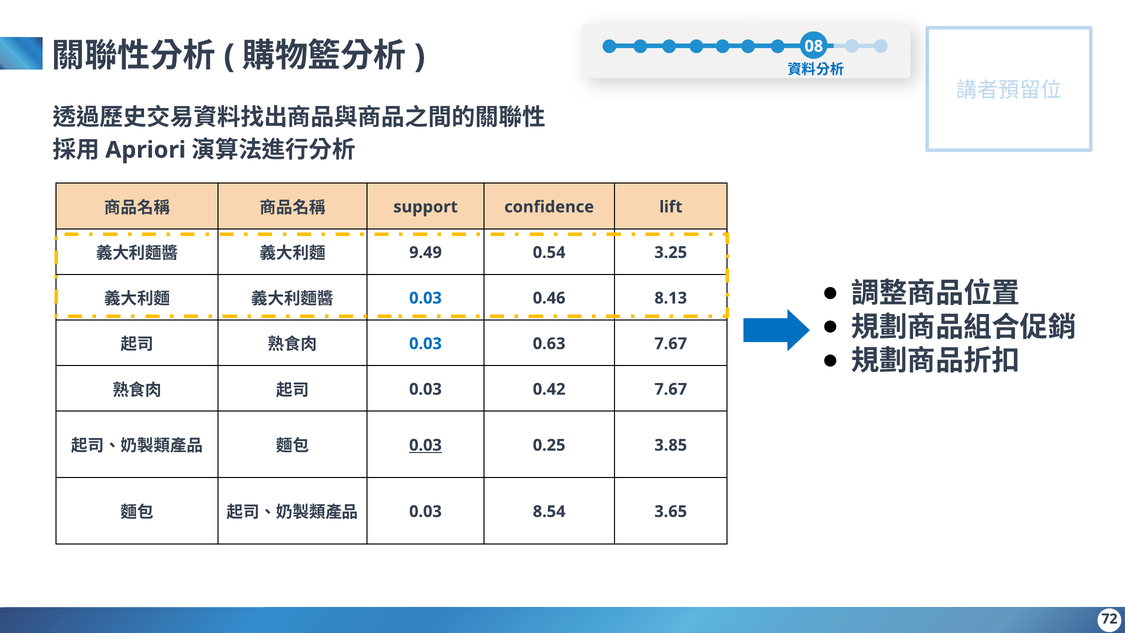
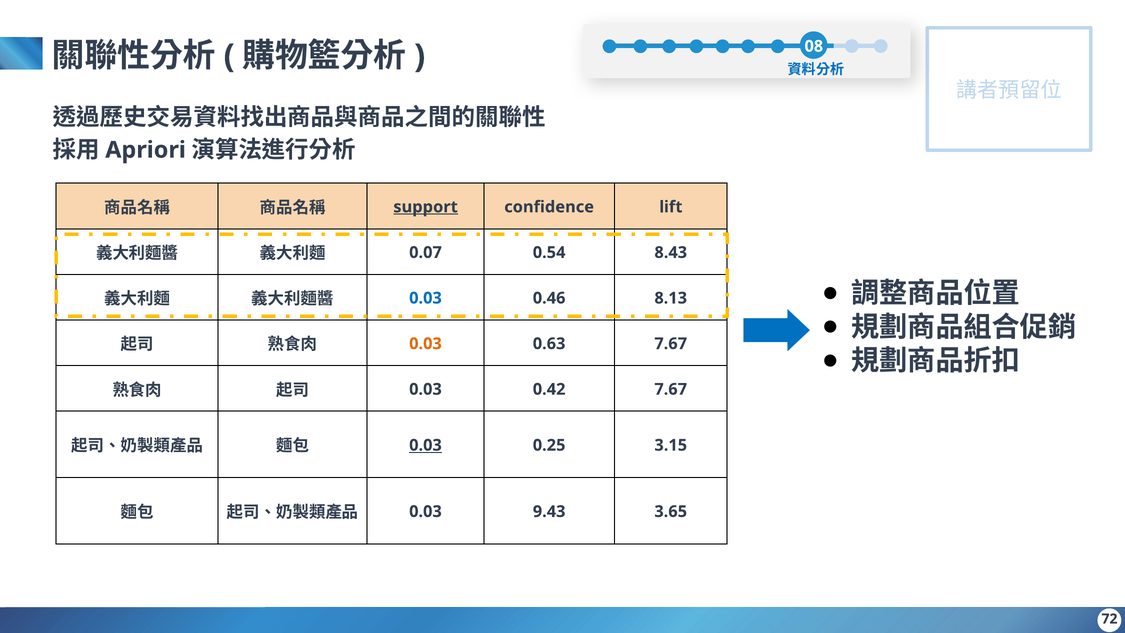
support underline: none -> present (426, 207)
9.49: 9.49 -> 0.07 (426, 252)
3.25: 3.25 -> 8.43 (671, 252)
0.03 colour: blue -> orange (426, 344)
3.85: 3.85 -> 3.15 (671, 445)
8.54: 8.54 -> 9.43 (549, 511)
